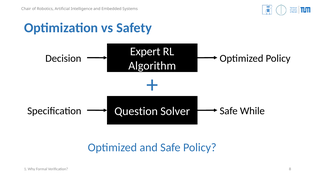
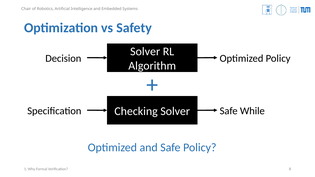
Expert: Expert -> Solver (145, 52)
Question: Question -> Checking (136, 111)
